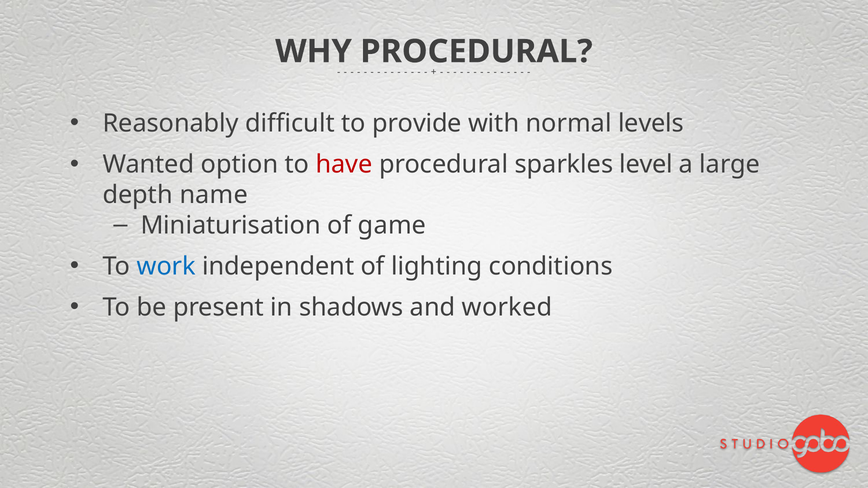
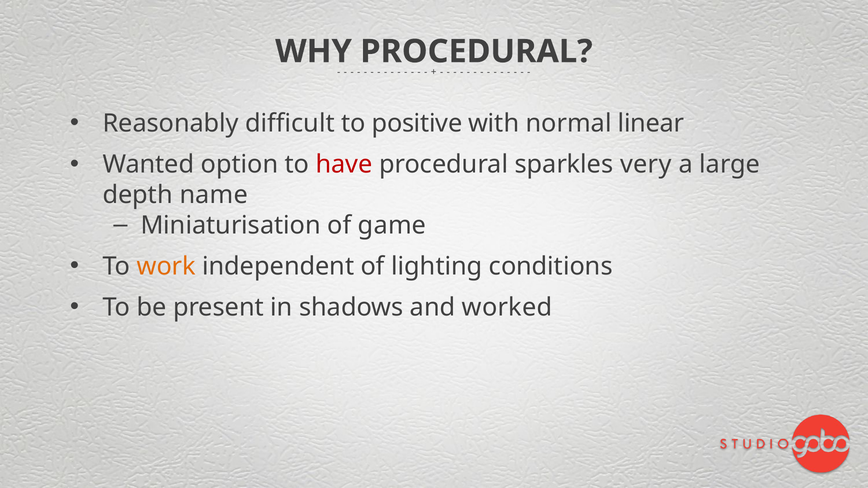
provide: provide -> positive (417, 123)
levels: levels -> linear (651, 123)
level: level -> very (646, 165)
work colour: blue -> orange (166, 266)
